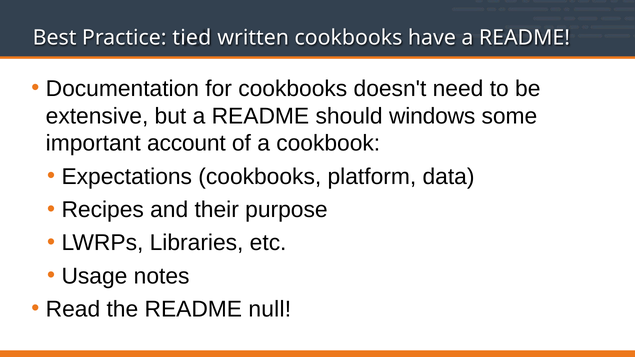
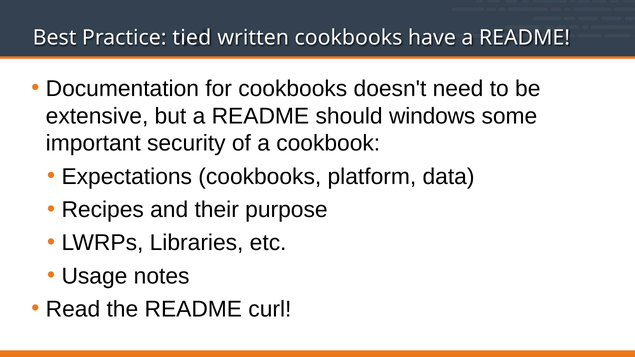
account: account -> security (186, 143)
null: null -> curl (270, 309)
